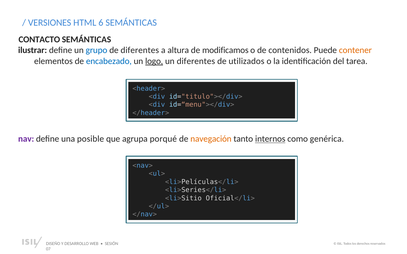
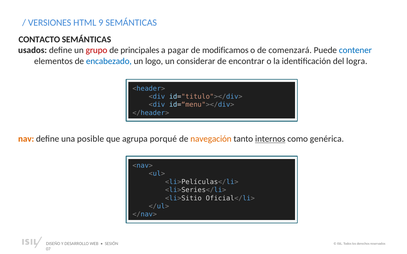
6: 6 -> 9 (101, 23)
ilustrar: ilustrar -> usados (33, 50)
grupo colour: blue -> red (96, 50)
de diferentes: diferentes -> principales (140, 50)
altura: altura -> pagar (178, 50)
contenidos: contenidos -> comenzará (290, 50)
contener colour: orange -> blue (355, 50)
logo underline: present -> none (154, 61)
un diferentes: diferentes -> considerar (196, 61)
utilizados: utilizados -> encontrar (247, 61)
tarea: tarea -> logra (357, 61)
nav colour: purple -> orange (26, 139)
